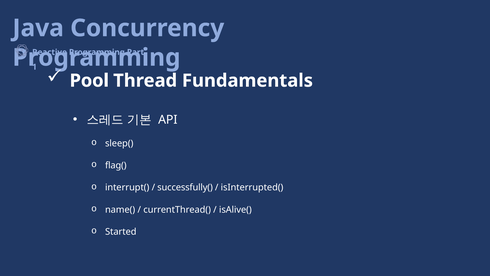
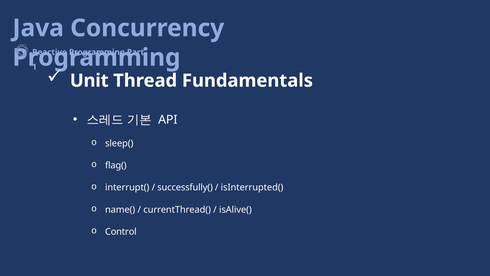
Pool: Pool -> Unit (89, 81)
Started: Started -> Control (121, 231)
